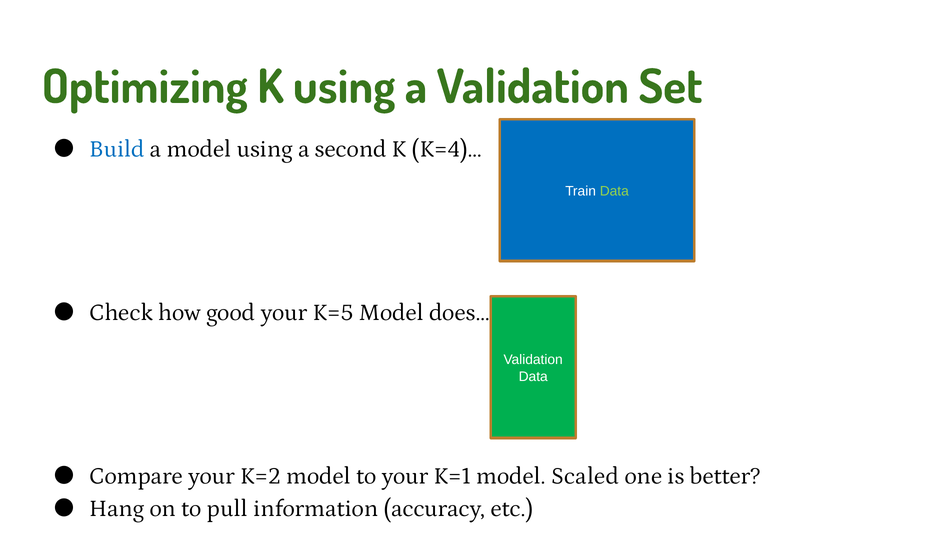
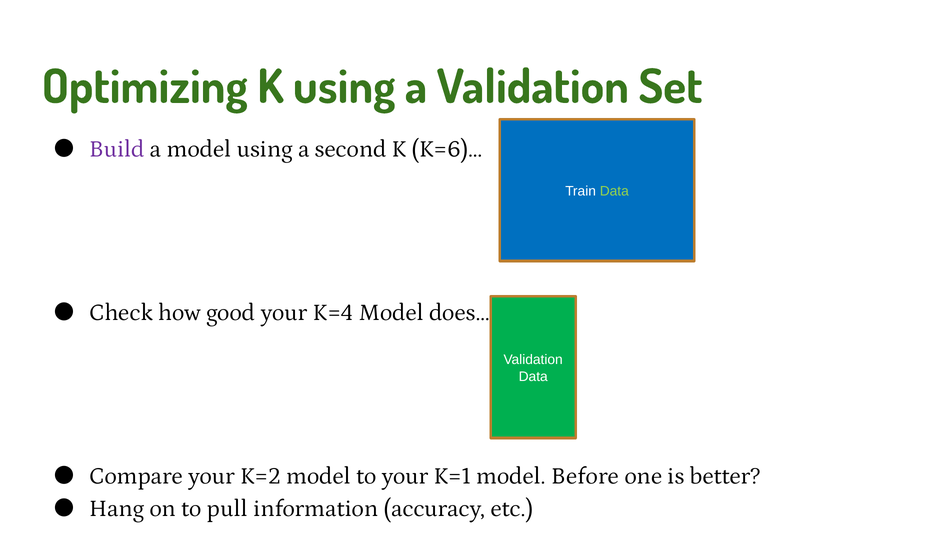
Build colour: blue -> purple (117, 149)
K=4)…: K=4)… -> K=6)… (447, 149)
K=5: K=5 -> K=4 (333, 313)
Scaled: Scaled -> Before (585, 476)
